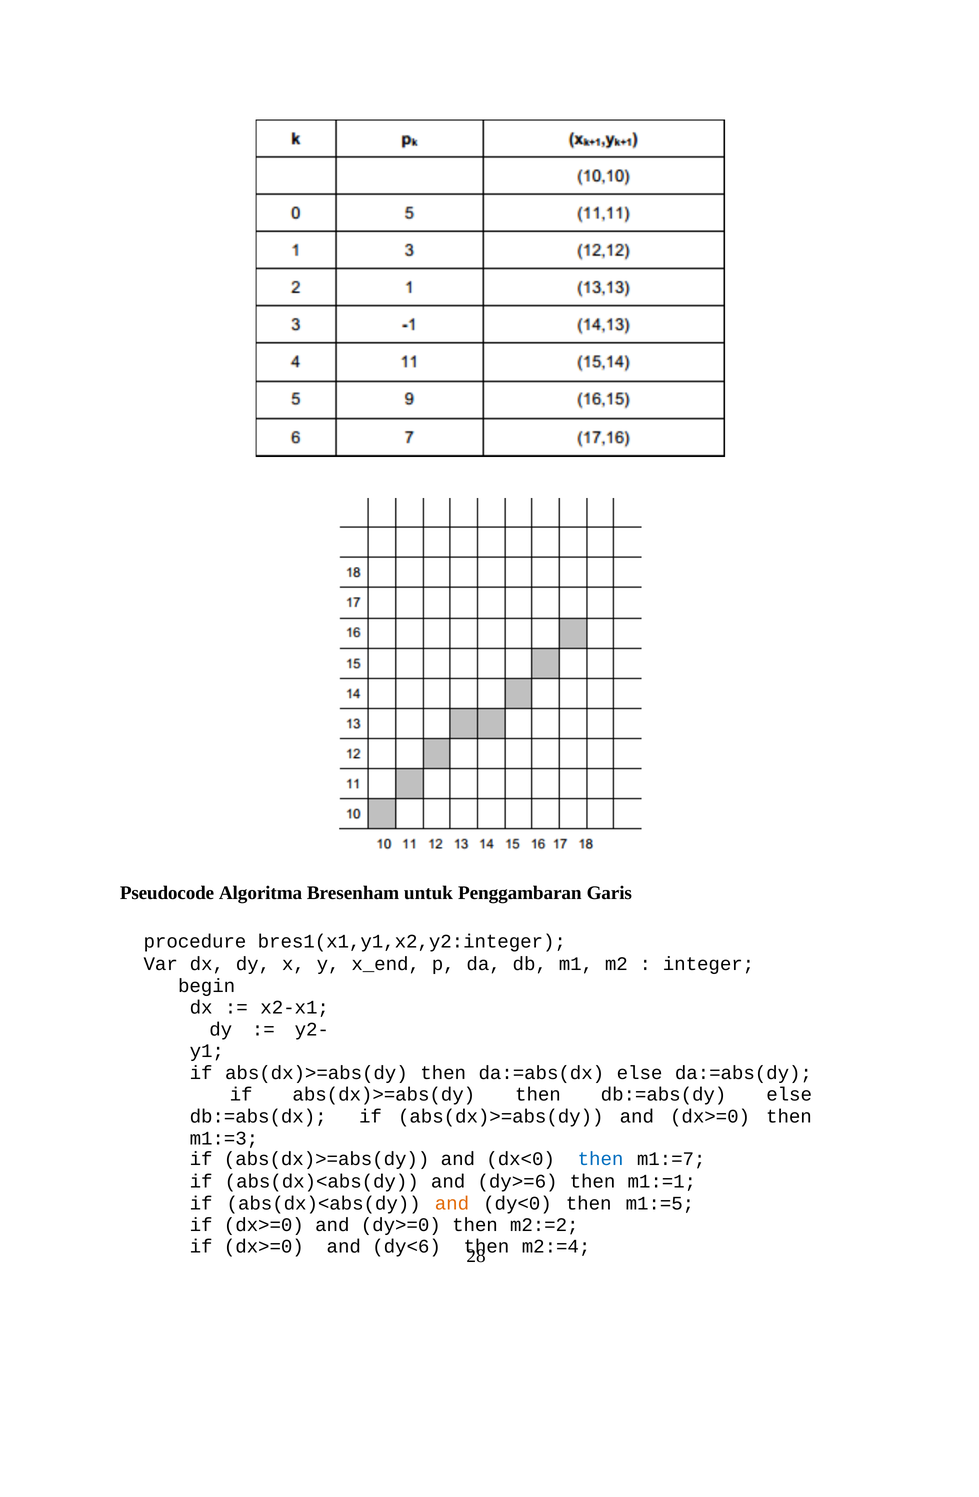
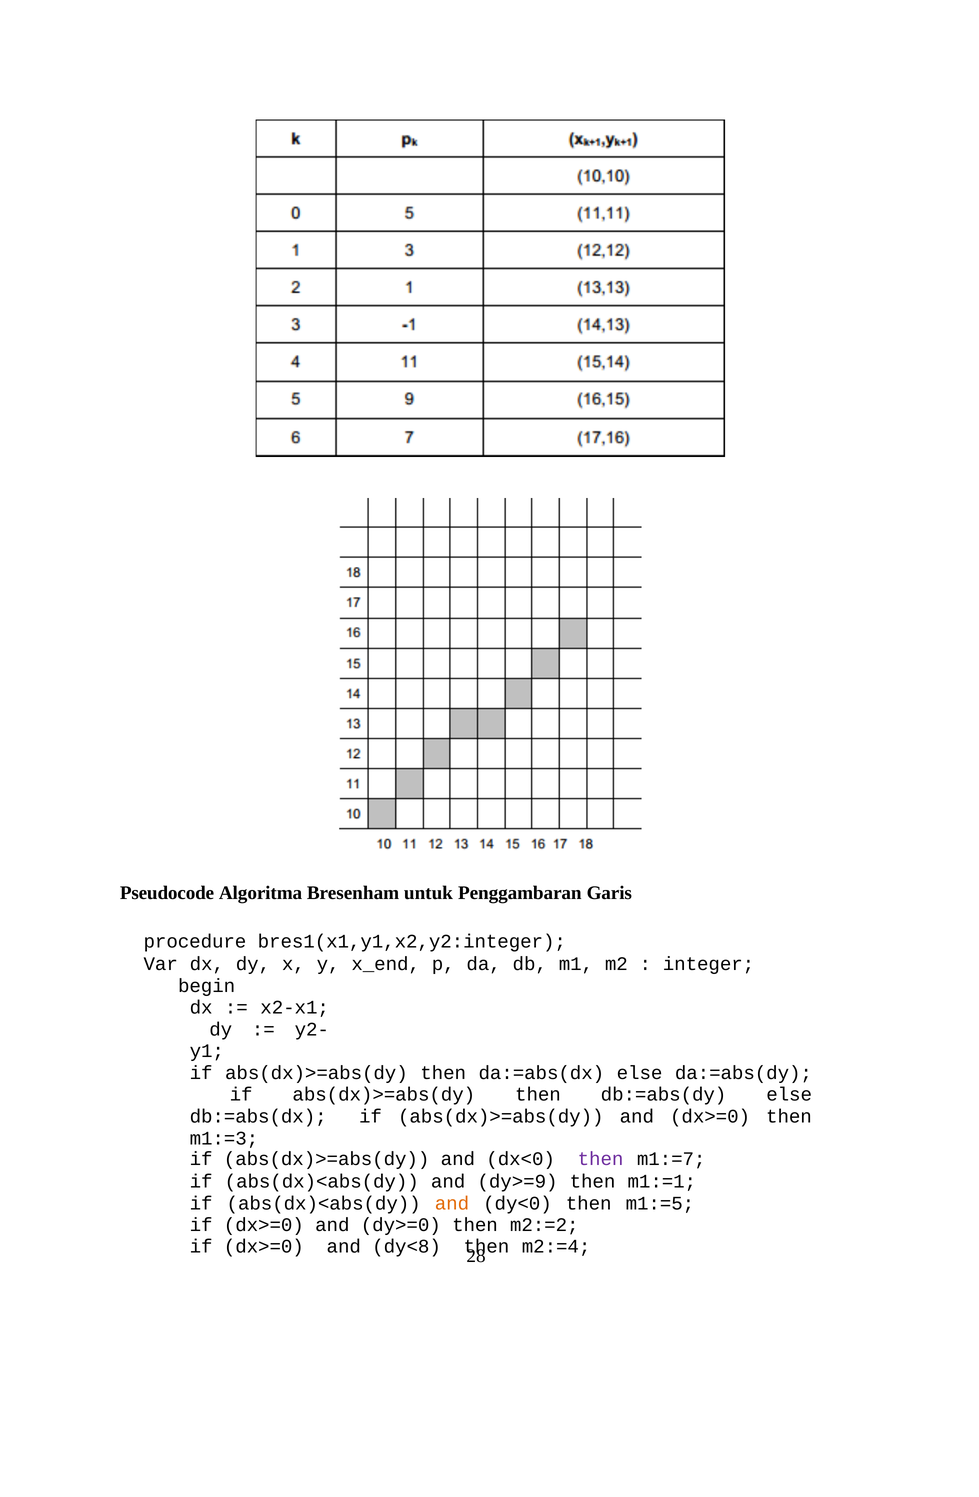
then colour: blue -> purple (601, 1159)
dy>=6: dy>=6 -> dy>=9 (518, 1182)
dy<6: dy<6 -> dy<8 (407, 1247)
